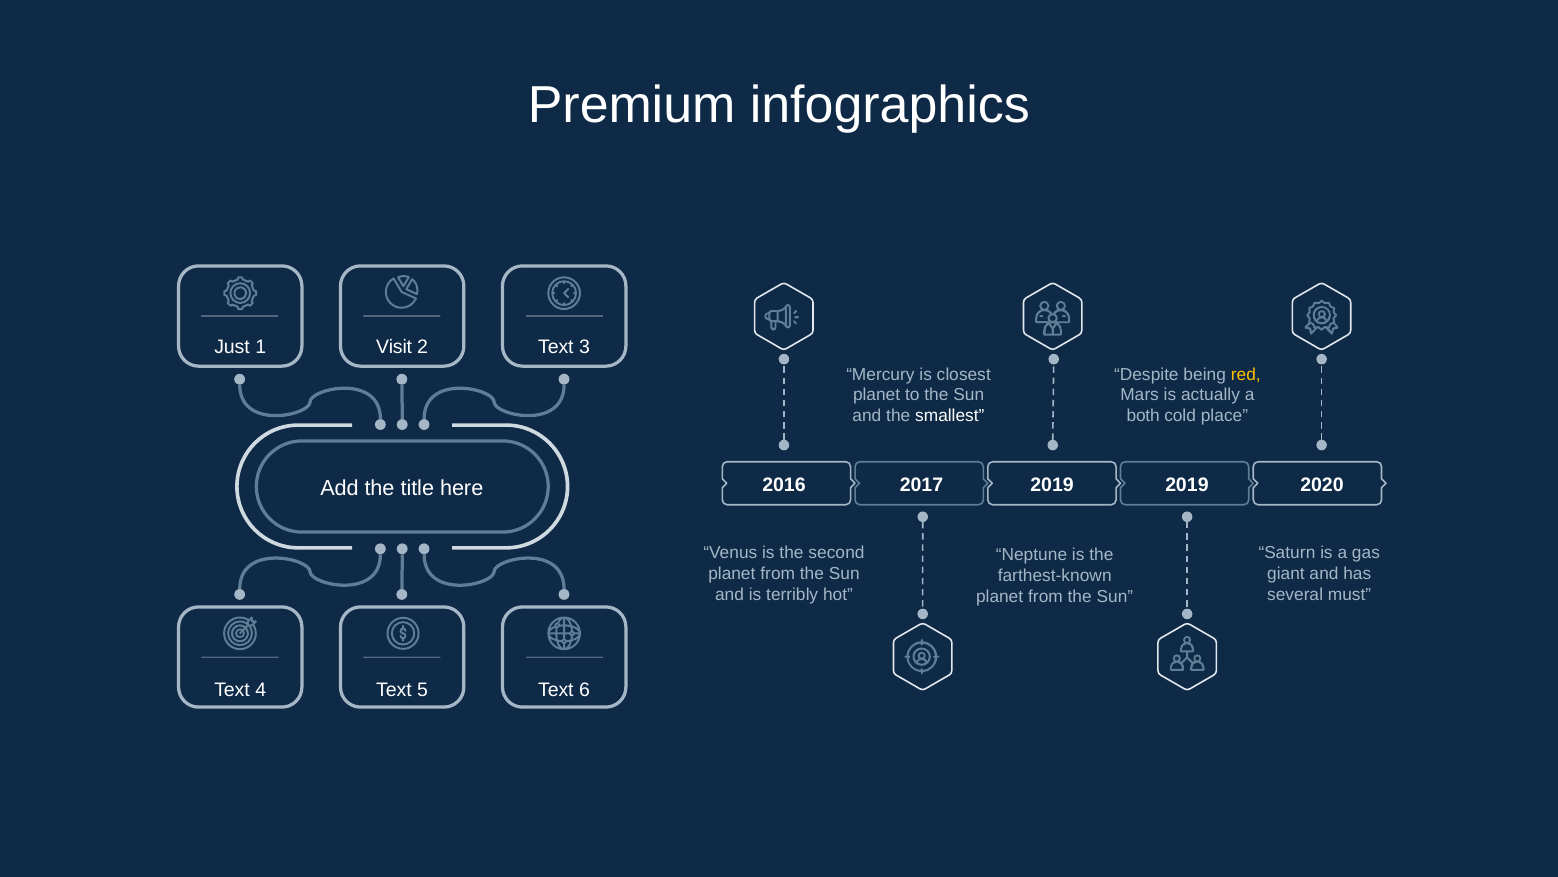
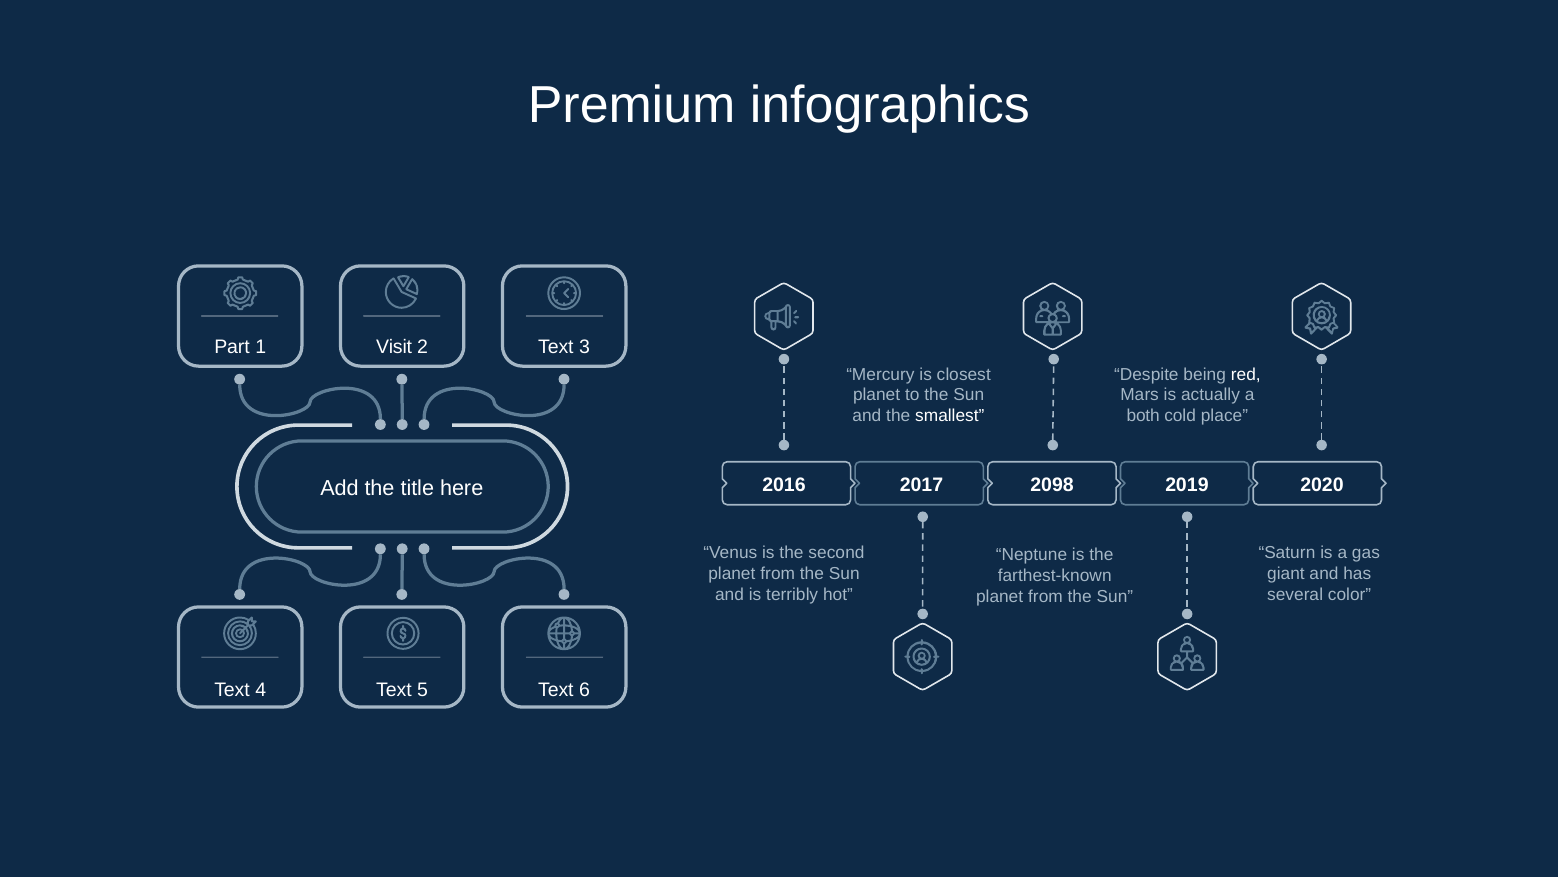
Just: Just -> Part (232, 347)
red colour: yellow -> white (1246, 374)
2017 2019: 2019 -> 2098 (1052, 484)
must: must -> color (1350, 594)
